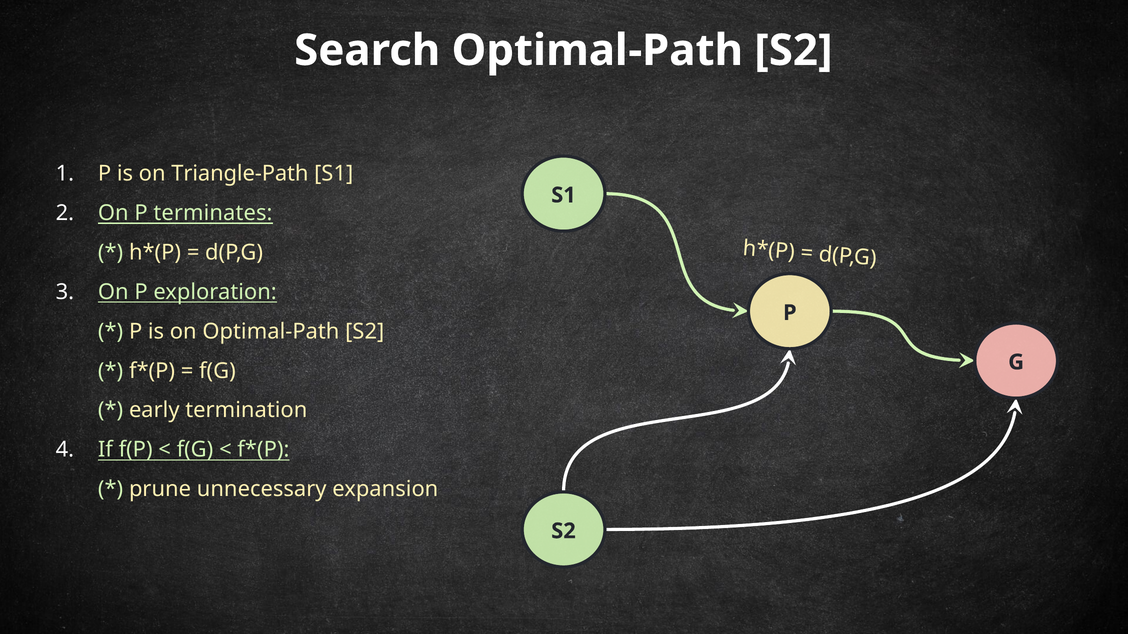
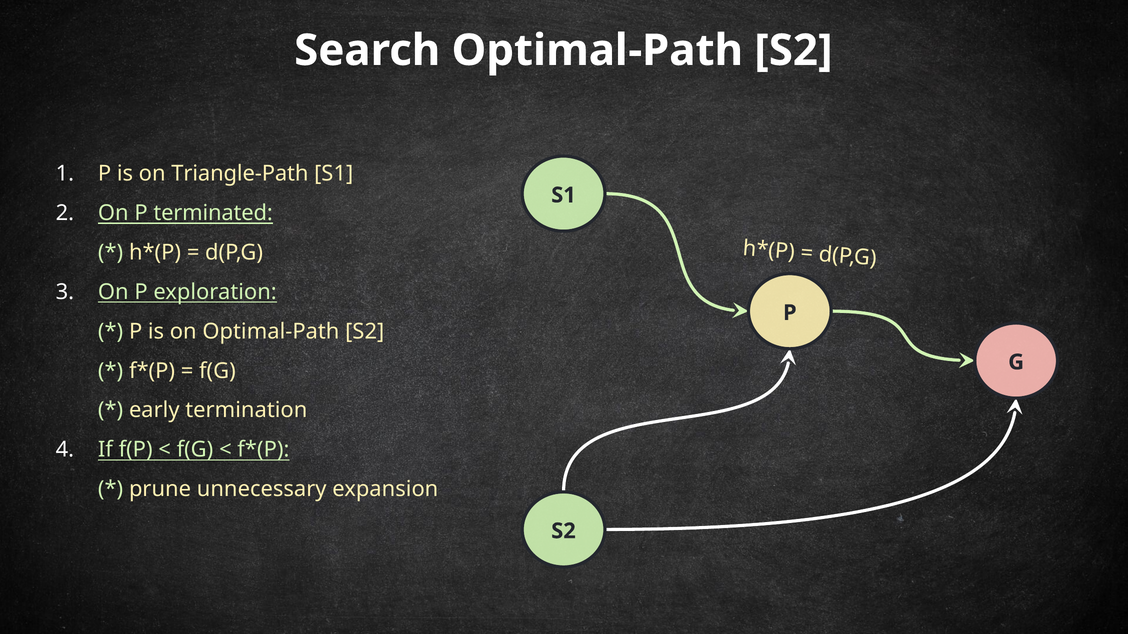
terminates: terminates -> terminated (213, 213)
